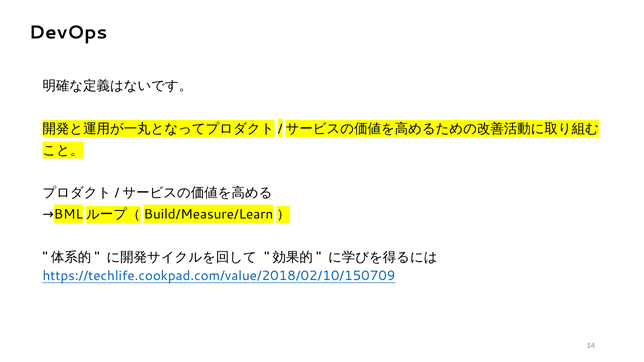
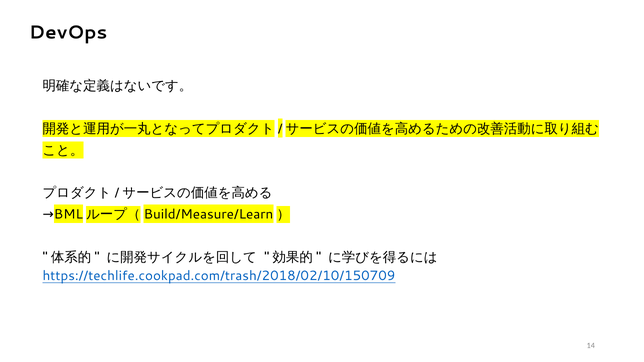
https://techlife.cookpad.com/value/2018/02/10/150709: https://techlife.cookpad.com/value/2018/02/10/150709 -> https://techlife.cookpad.com/trash/2018/02/10/150709 (219, 276)
